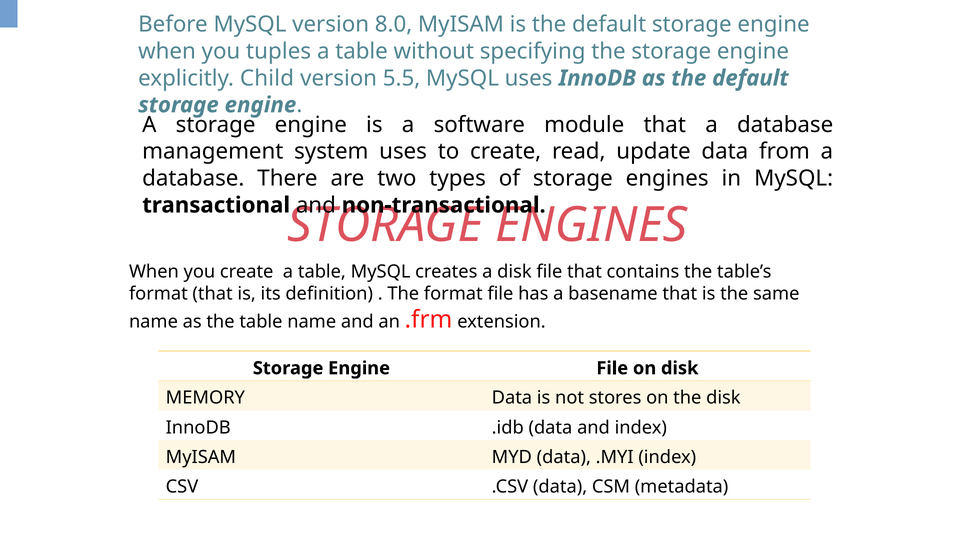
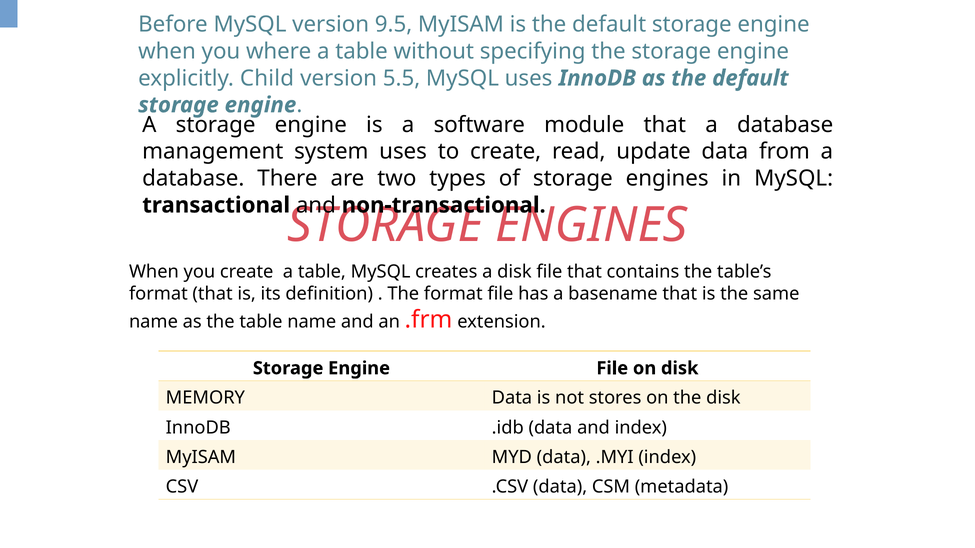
8.0: 8.0 -> 9.5 (394, 25)
tuples: tuples -> where (279, 51)
